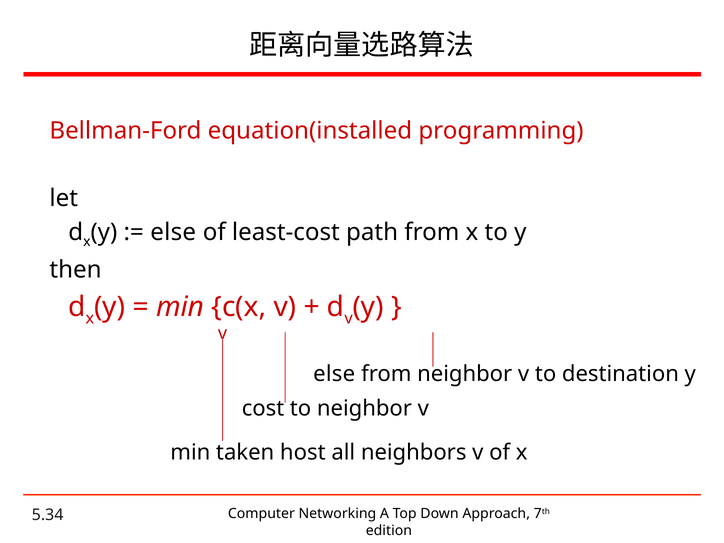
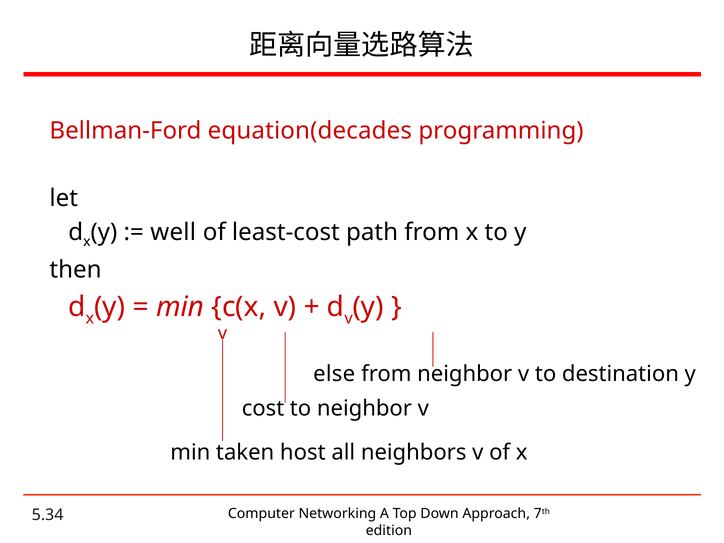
equation(installed: equation(installed -> equation(decades (310, 131)
else: else -> well (173, 232)
